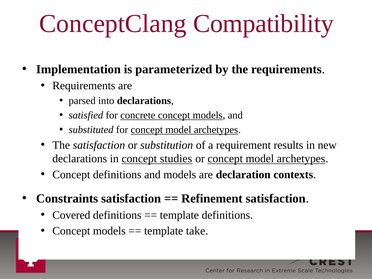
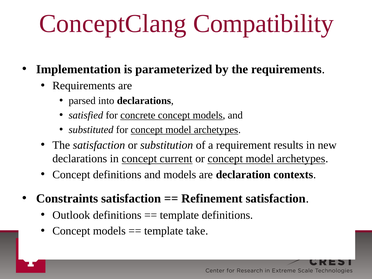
studies: studies -> current (176, 159)
Covered: Covered -> Outlook (71, 215)
